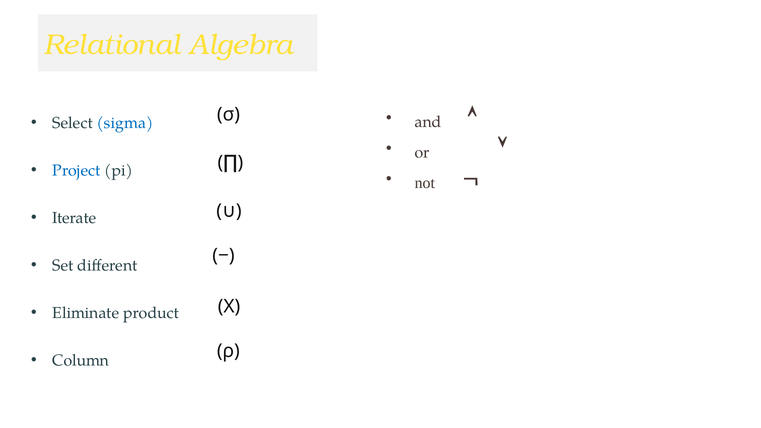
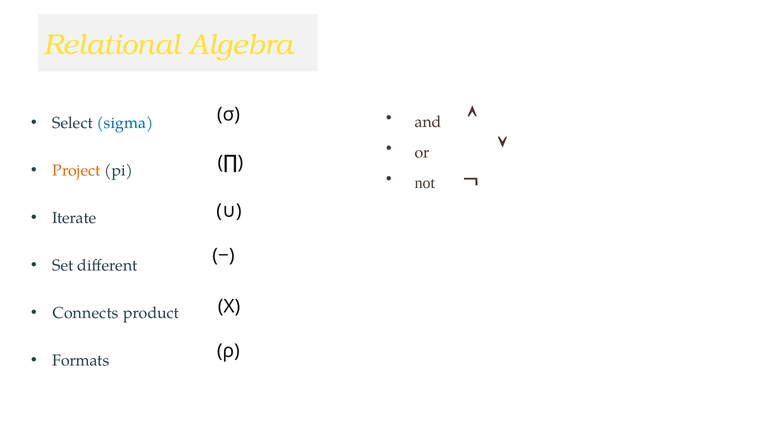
Project colour: blue -> orange (76, 170)
Eliminate: Eliminate -> Connects (86, 313)
Column: Column -> Formats (81, 361)
